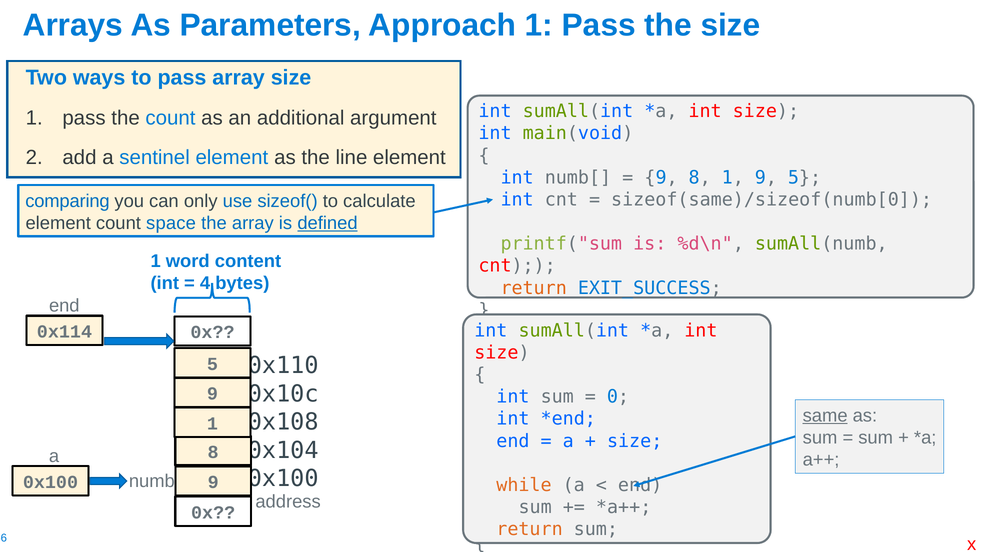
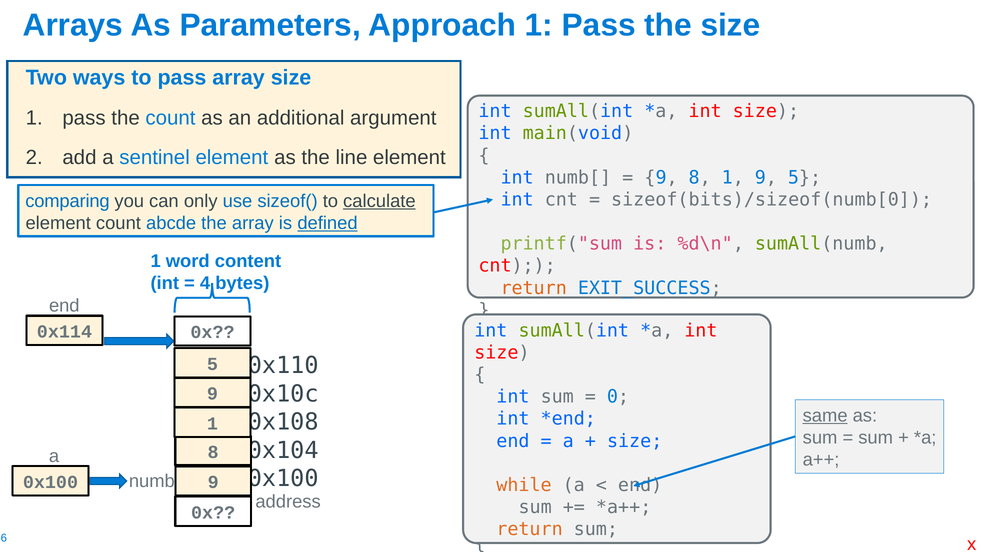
sizeof(same)/sizeof(numb[0: sizeof(same)/sizeof(numb[0 -> sizeof(bits)/sizeof(numb[0 (772, 200)
calculate underline: none -> present (379, 201)
space: space -> abcde (171, 223)
